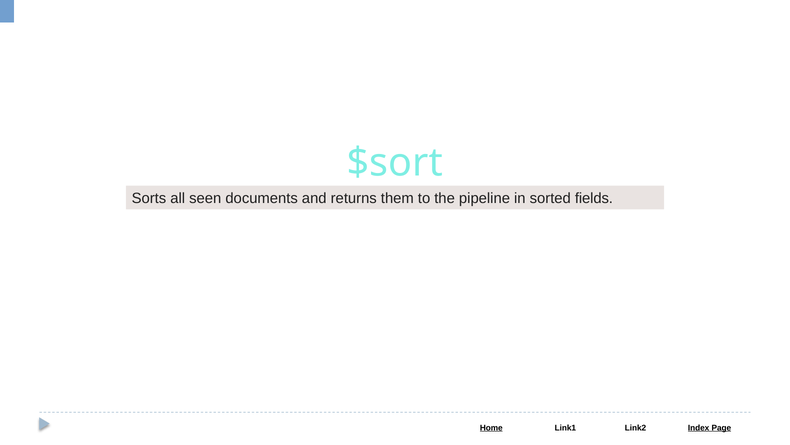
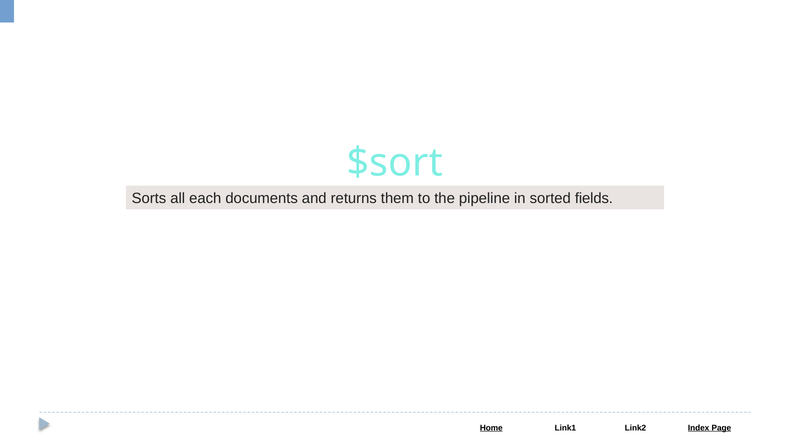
seen: seen -> each (205, 198)
